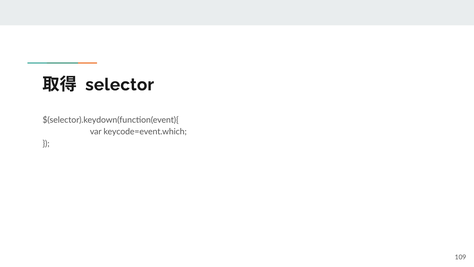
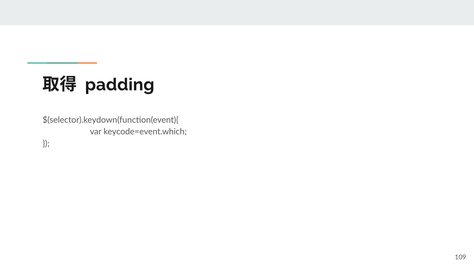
selector: selector -> padding (120, 85)
